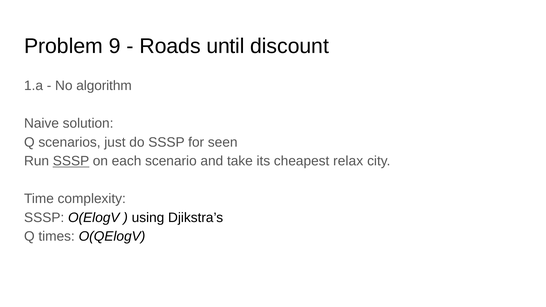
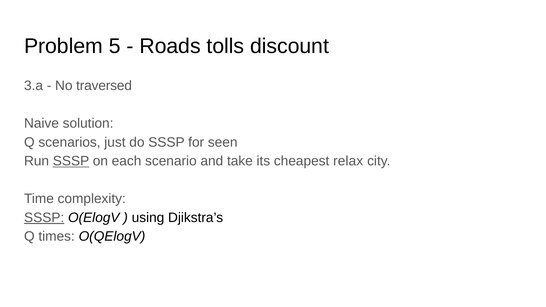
9: 9 -> 5 (115, 46)
until: until -> tolls (225, 46)
1.a: 1.a -> 3.a (34, 86)
algorithm: algorithm -> traversed (104, 86)
SSSP underline: none -> present (44, 218)
